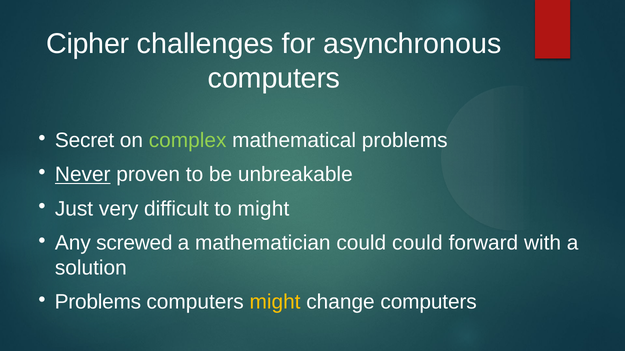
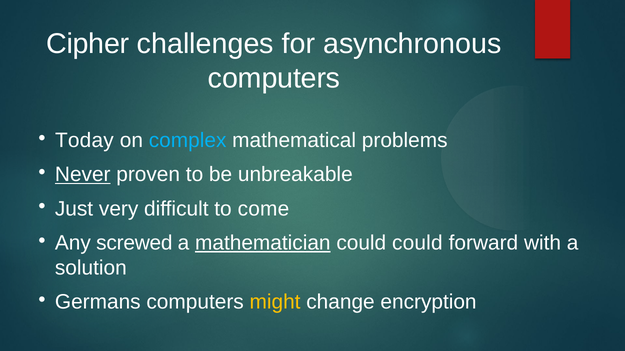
Secret: Secret -> Today (84, 141)
complex colour: light green -> light blue (188, 141)
to might: might -> come (263, 209)
mathematician underline: none -> present (263, 243)
Problems: Problems -> Germans (98, 303)
change computers: computers -> encryption (429, 303)
